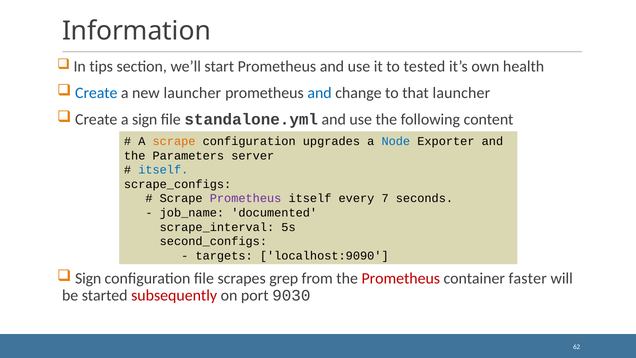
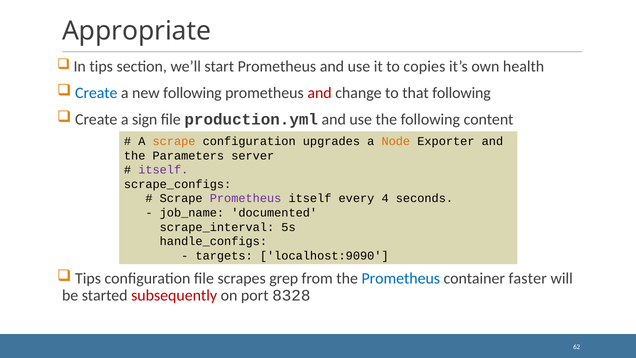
Information: Information -> Appropriate (137, 31)
tested: tested -> copies (424, 67)
new launcher: launcher -> following (192, 93)
and colour: blue -> red (320, 93)
that launcher: launcher -> following (462, 93)
standalone.yml: standalone.yml -> production.yml (251, 119)
Node colour: blue -> orange (396, 141)
itself colour: blue -> purple (163, 170)
7: 7 -> 4 (385, 198)
second_configs: second_configs -> handle_configs (213, 241)
Sign: Sign -> Tips (88, 278)
Prometheus colour: red -> blue (401, 278)
9030: 9030 -> 8328 (291, 295)
